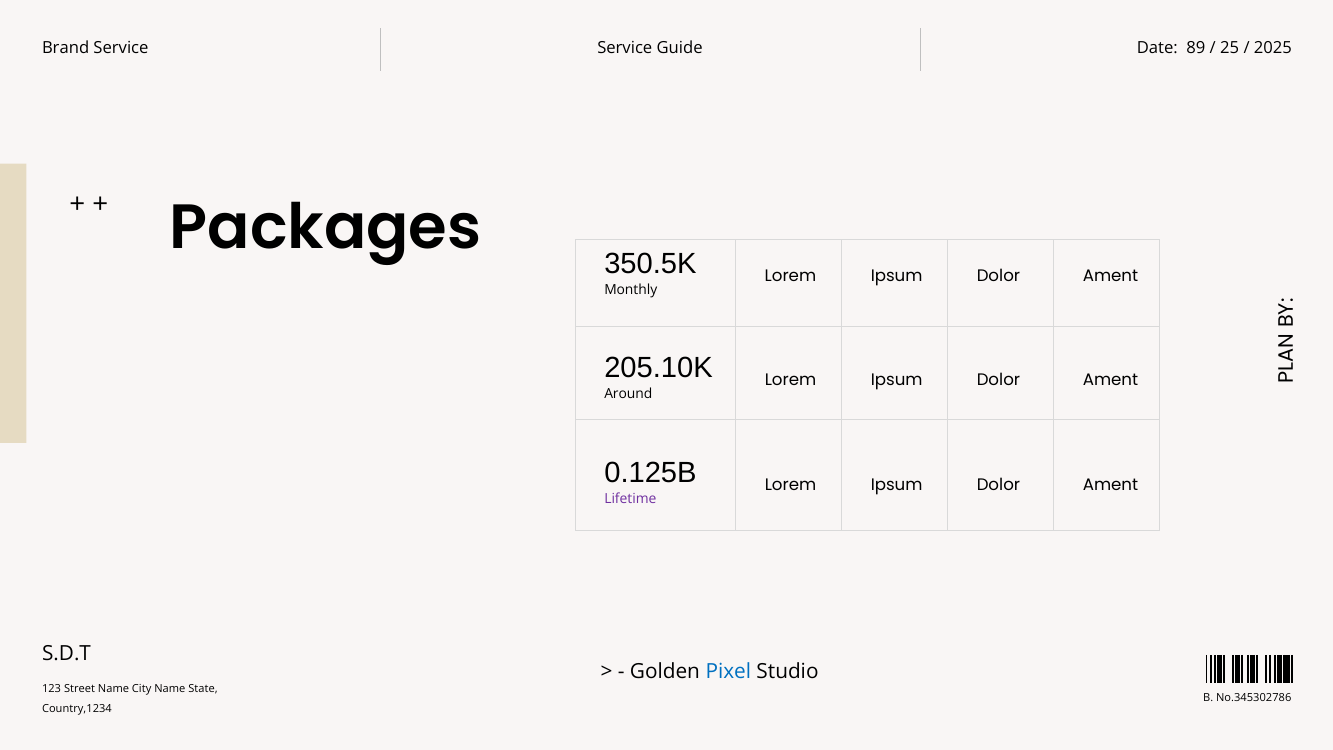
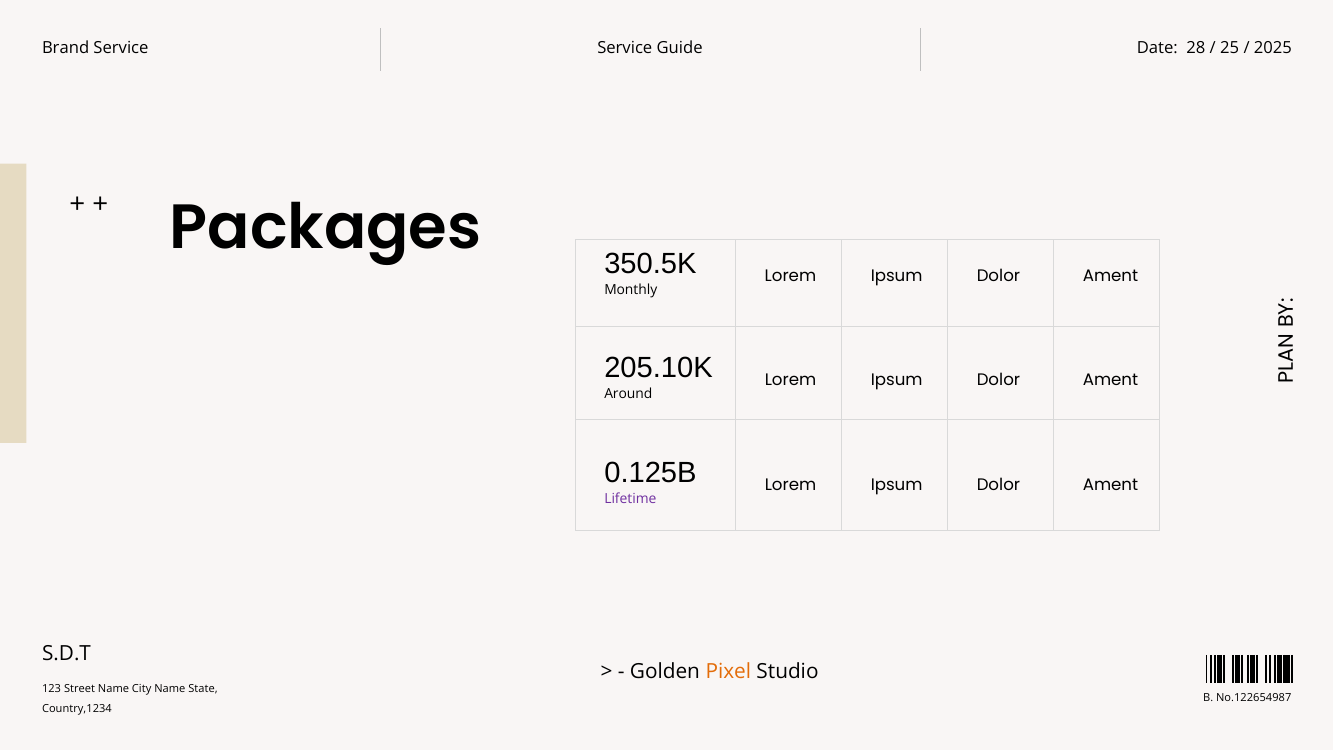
89: 89 -> 28 (1196, 48)
Pixel colour: blue -> orange (728, 672)
No.345302786: No.345302786 -> No.122654987 (1254, 697)
